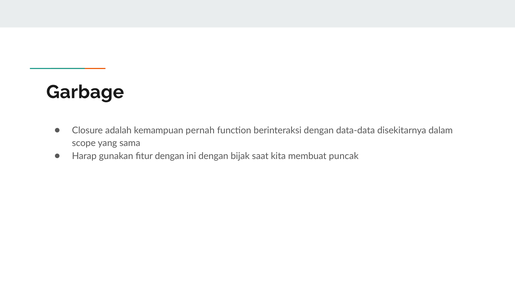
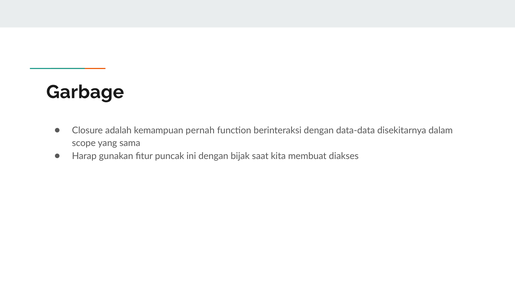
fitur dengan: dengan -> puncak (170, 156)
puncak: puncak -> diakses (344, 156)
